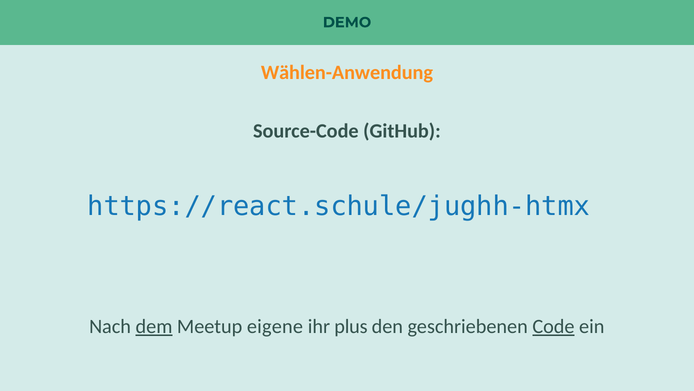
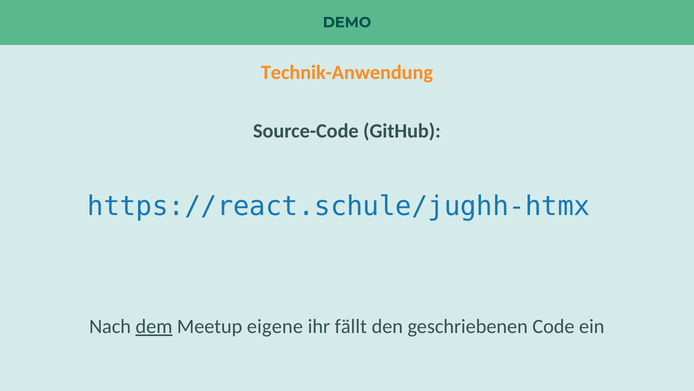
Wählen-Anwendung: Wählen-Anwendung -> Technik-Anwendung (347, 73)
plus: plus -> fällt (351, 326)
Code underline: present -> none (553, 326)
